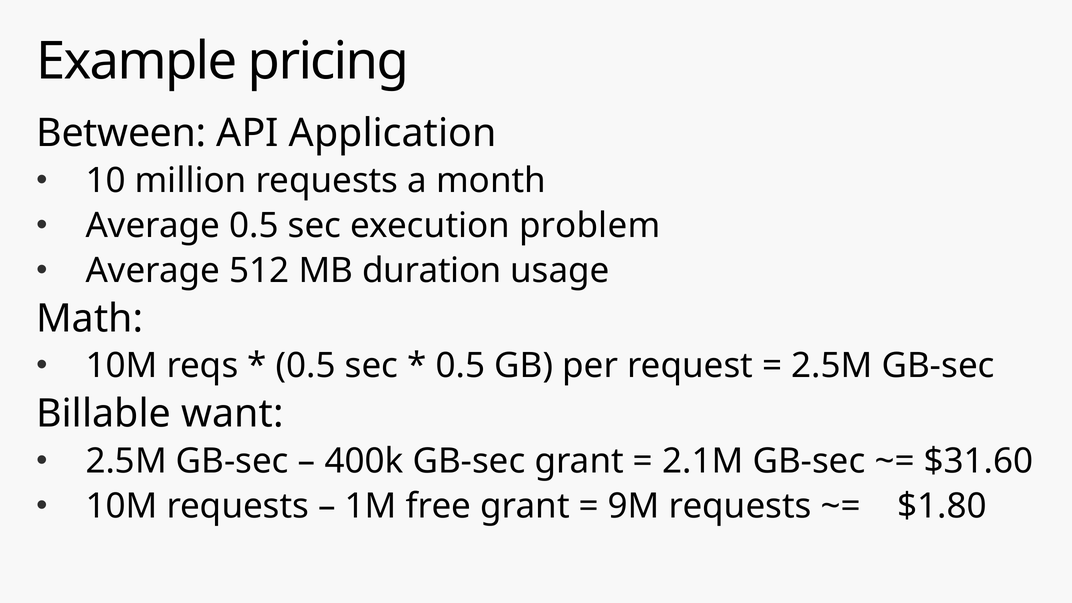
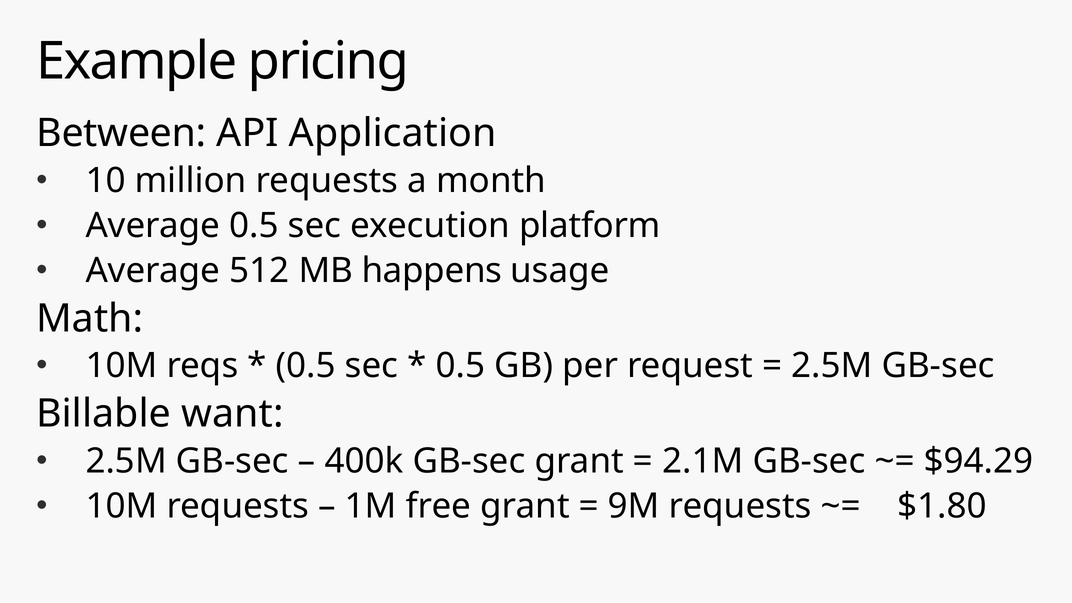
problem: problem -> platform (590, 226)
duration: duration -> happens (432, 270)
$31.60: $31.60 -> $94.29 (979, 461)
